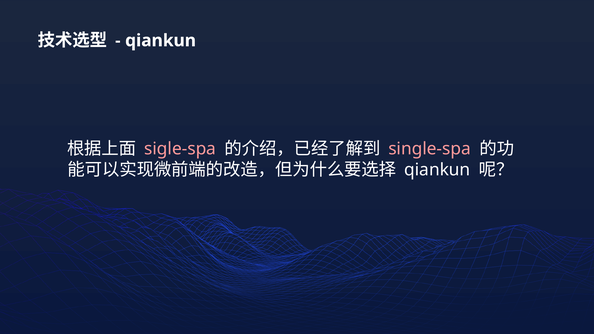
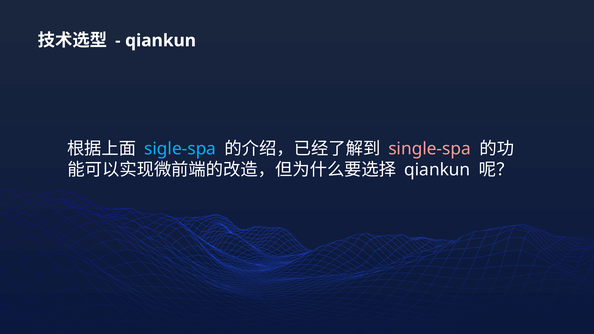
sigle-spa colour: pink -> light blue (180, 149)
